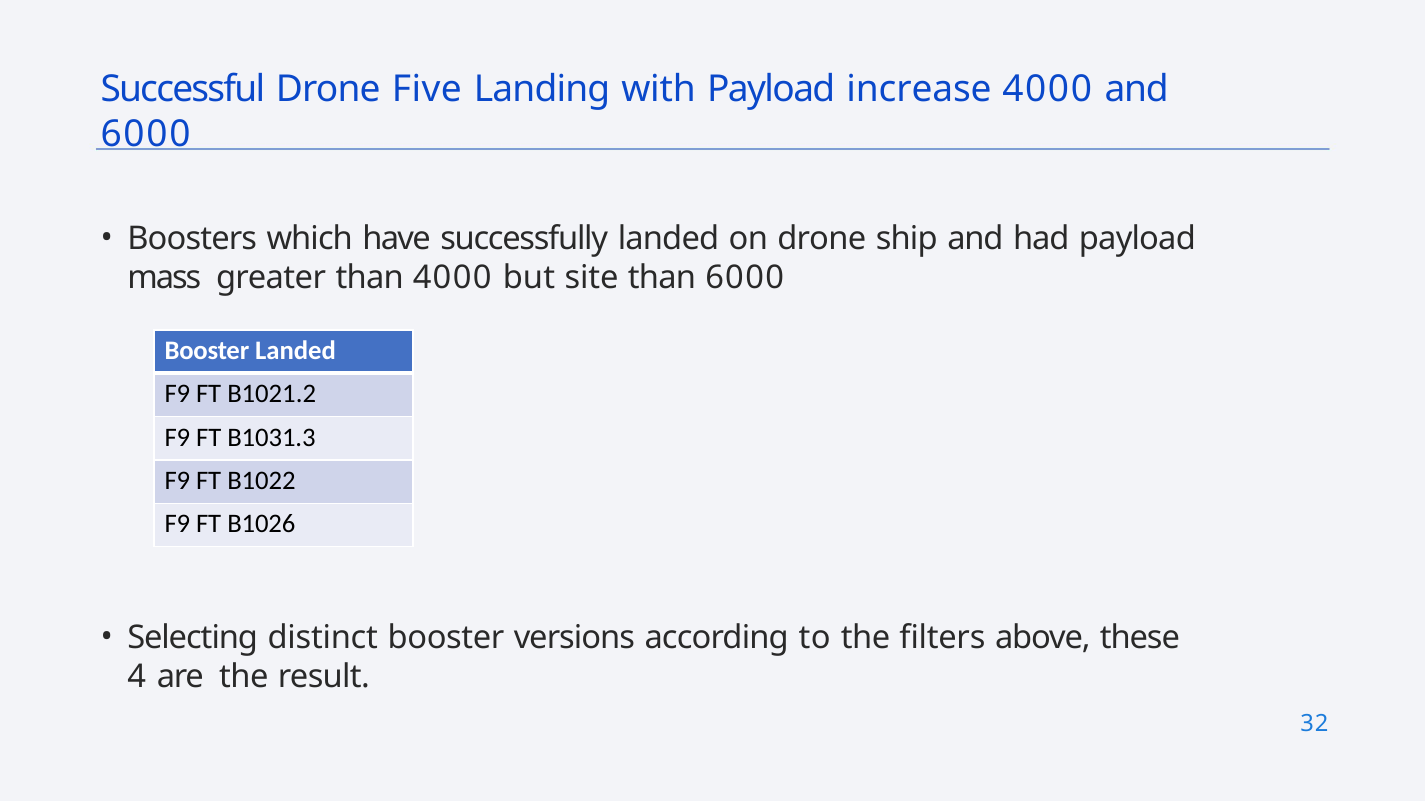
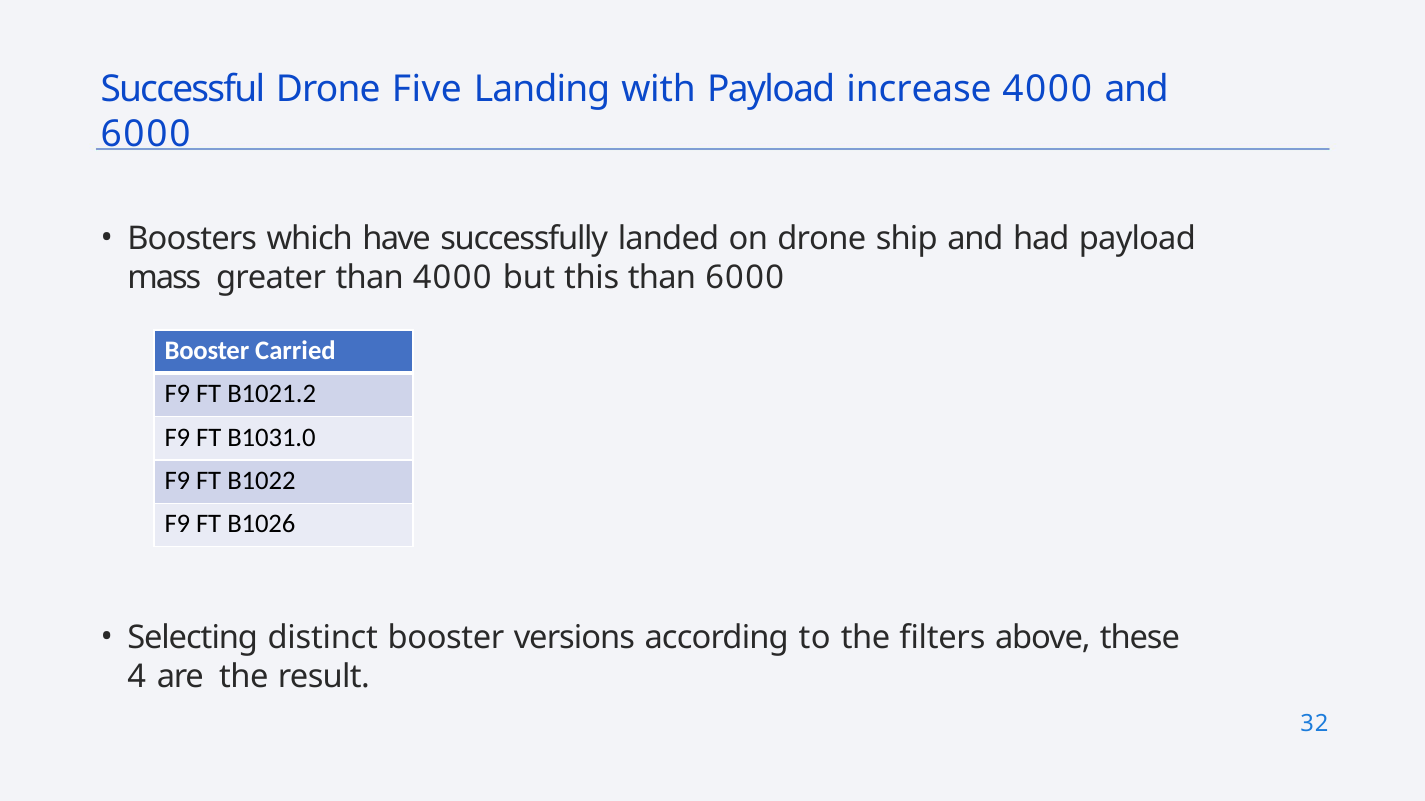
site: site -> this (592, 278)
Booster Landed: Landed -> Carried (295, 351)
B1031.3: B1031.3 -> B1031.0 (271, 438)
